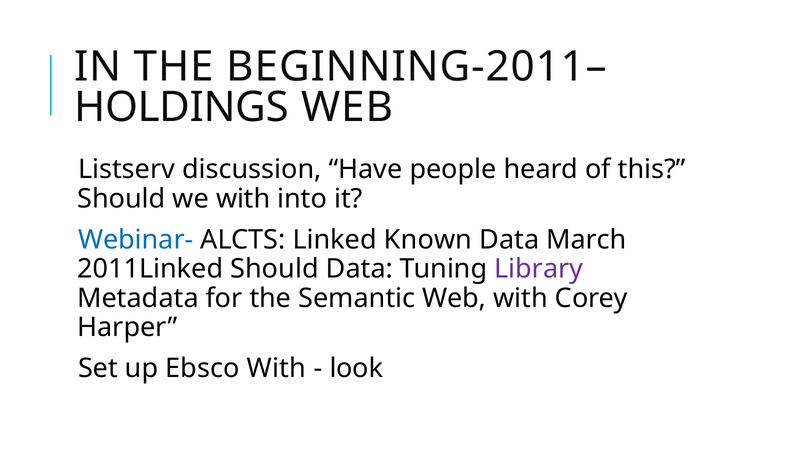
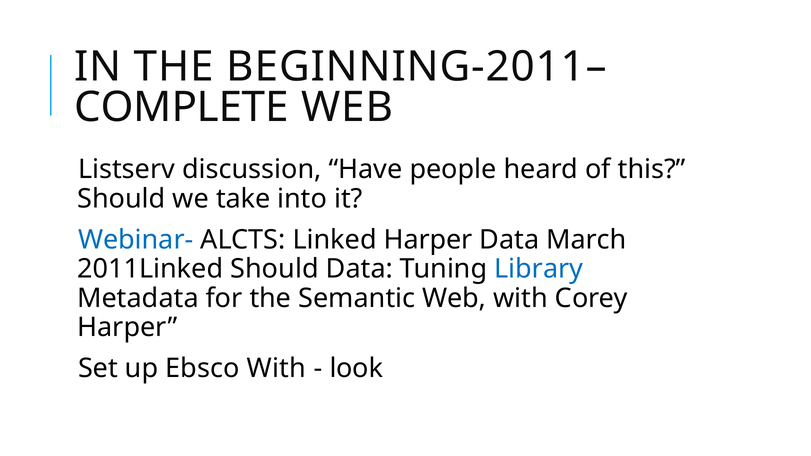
HOLDINGS: HOLDINGS -> COMPLETE (181, 107)
we with: with -> take (243, 199)
Linked Known: Known -> Harper (428, 240)
Library colour: purple -> blue (539, 269)
